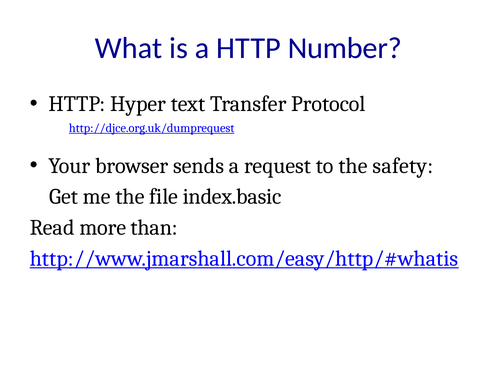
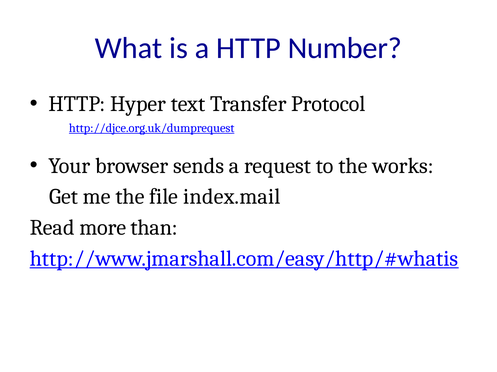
safety: safety -> works (403, 166)
index.basic: index.basic -> index.mail (232, 197)
